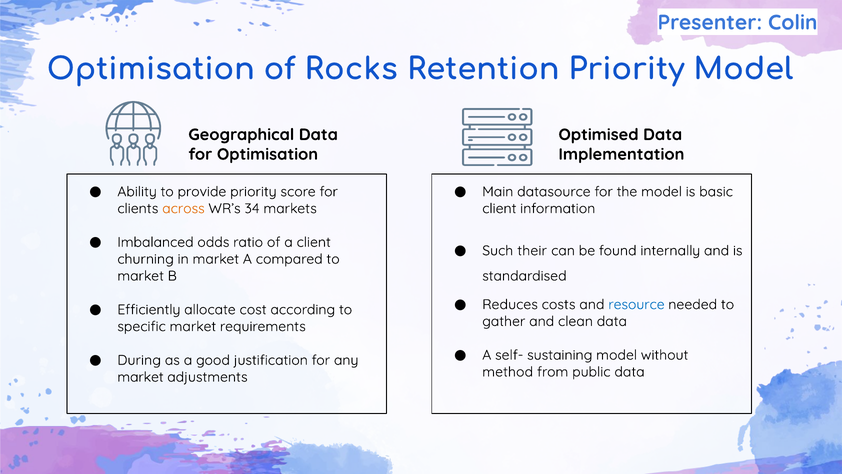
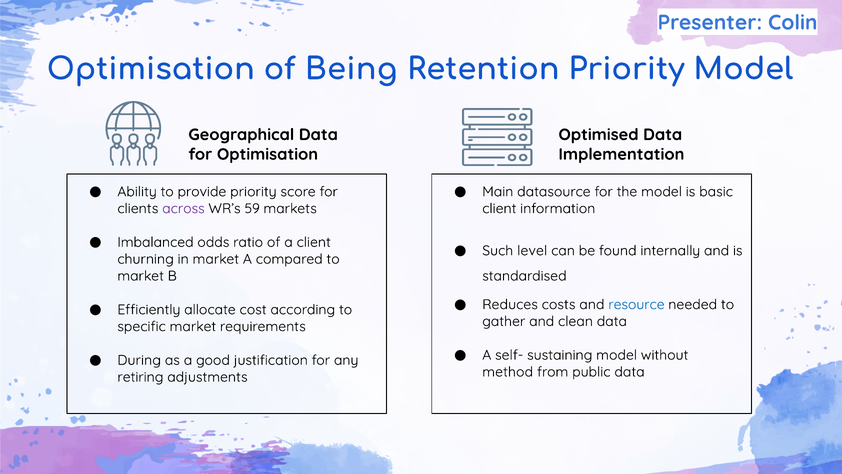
Rocks: Rocks -> Being (351, 69)
across colour: orange -> purple (183, 208)
34: 34 -> 59 (252, 208)
their: their -> level (532, 250)
market: market -> retiring (140, 377)
